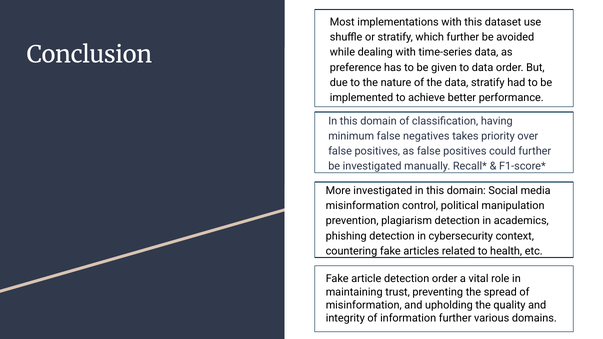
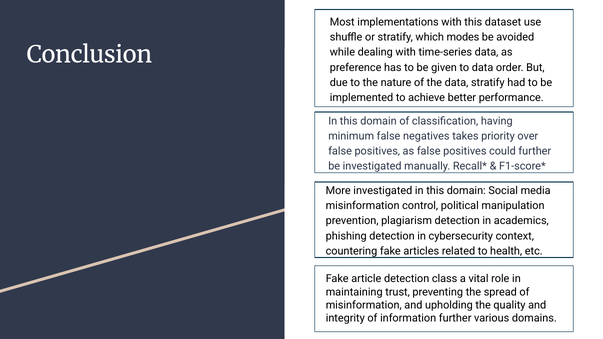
which further: further -> modes (463, 37)
detection order: order -> class (445, 279)
